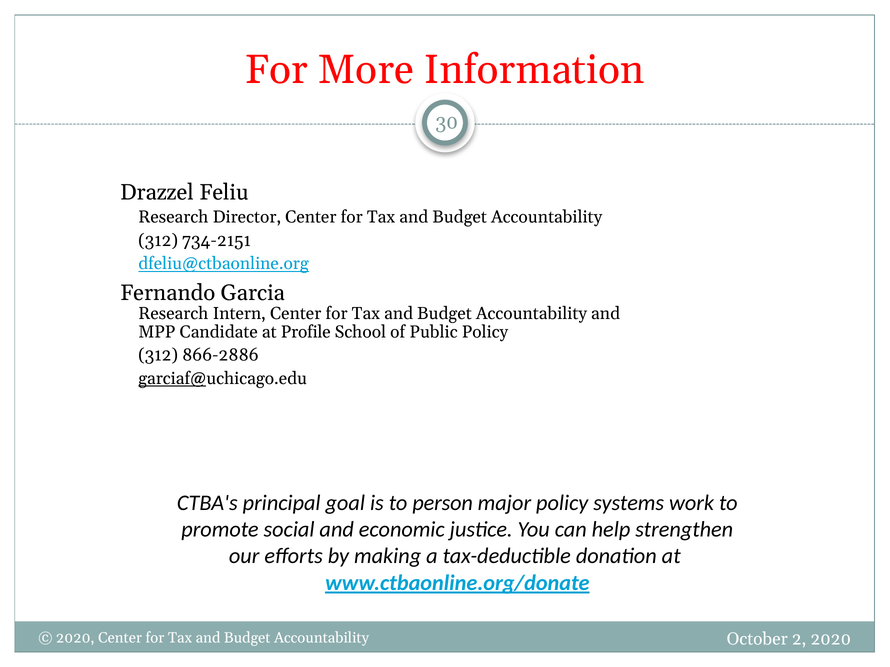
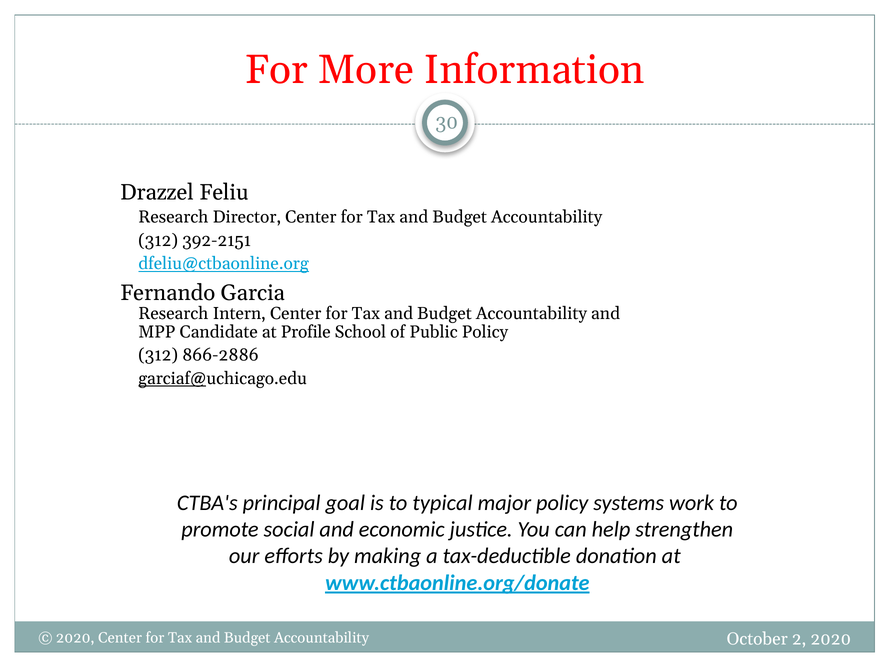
734-2151: 734-2151 -> 392-2151 (217, 241)
person: person -> typical (443, 503)
